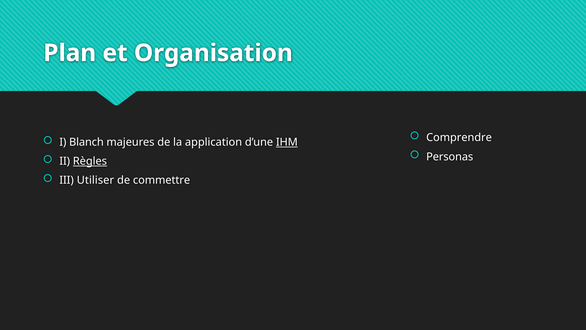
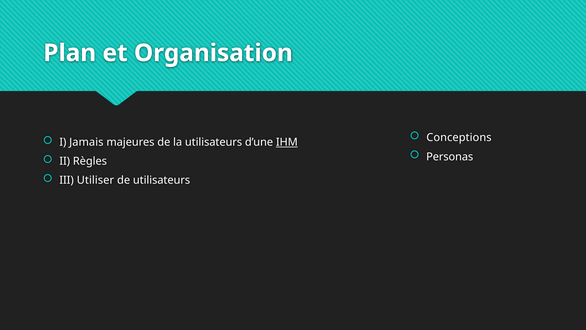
Comprendre: Comprendre -> Conceptions (459, 138)
Blanch: Blanch -> Jamais (86, 142)
la application: application -> utilisateurs (214, 142)
Règles underline: present -> none (90, 161)
de commettre: commettre -> utilisateurs (162, 180)
